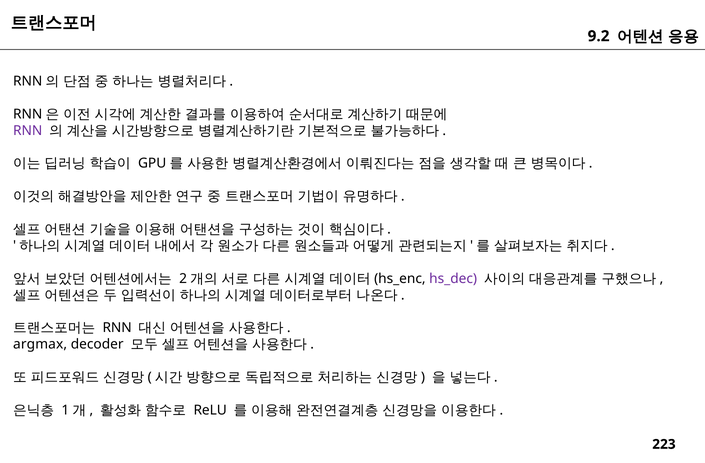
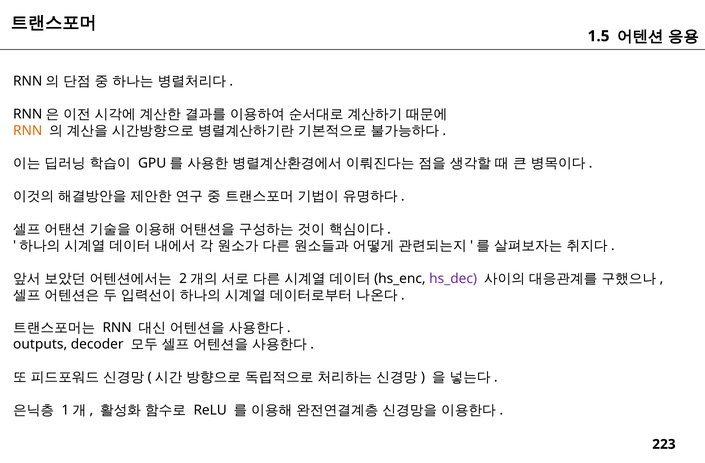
9.2: 9.2 -> 1.5 (599, 36)
RNN colour: purple -> orange (28, 131)
argmax: argmax -> outputs (40, 344)
